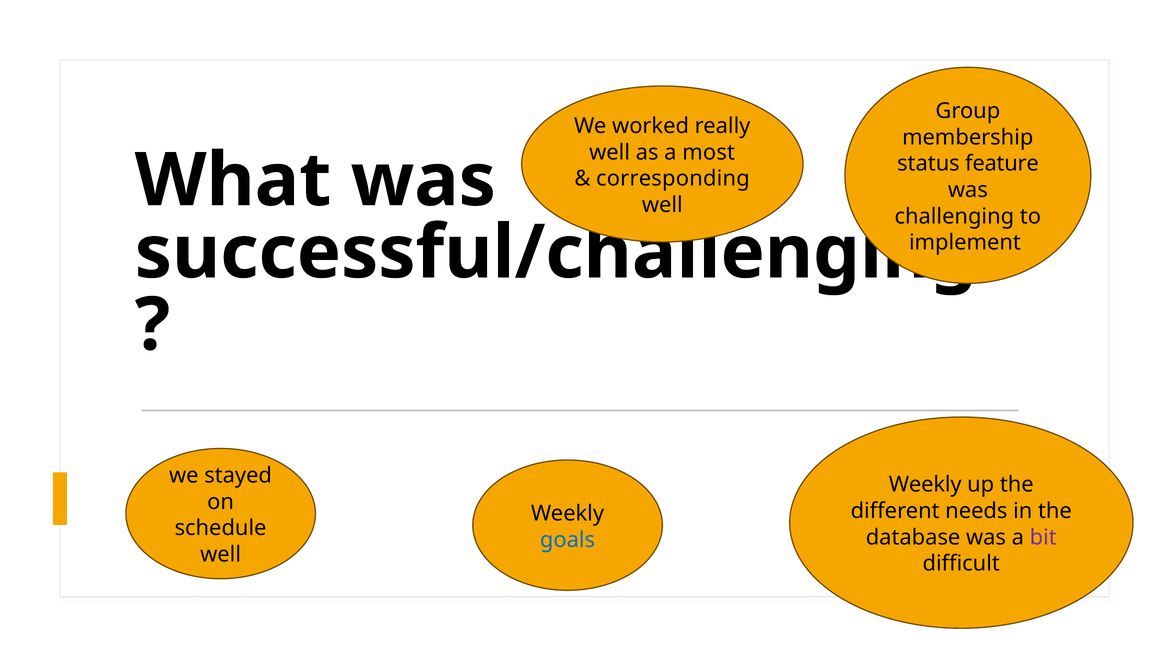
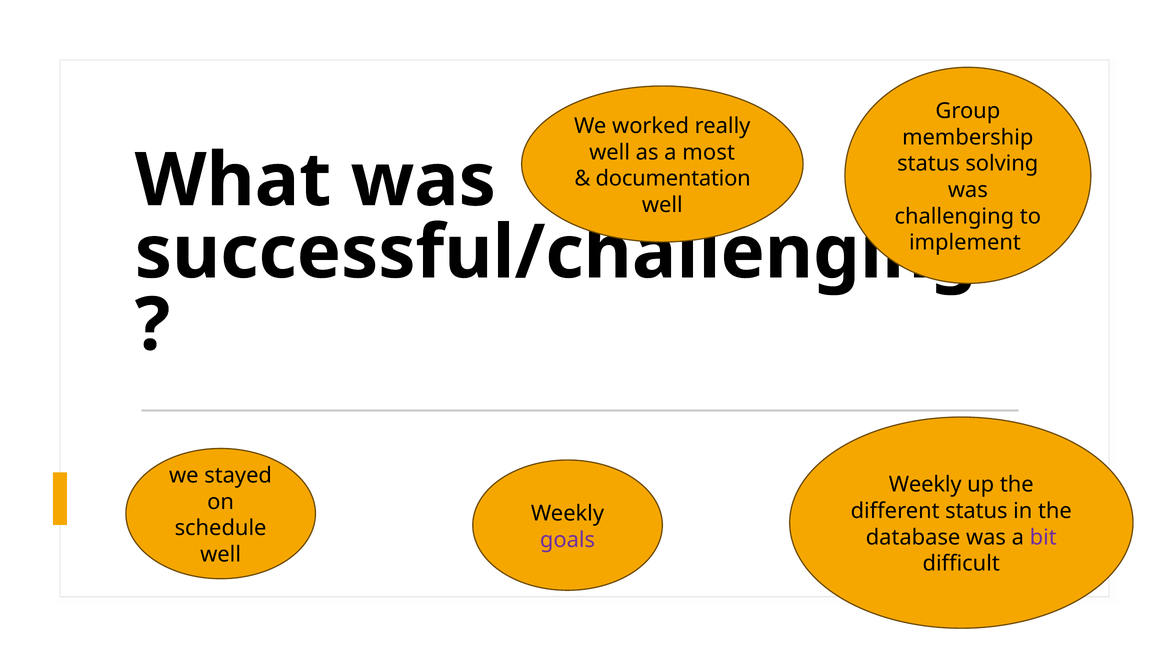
feature: feature -> solving (1002, 164)
corresponding: corresponding -> documentation (673, 179)
different needs: needs -> status (976, 511)
goals colour: blue -> purple (568, 539)
